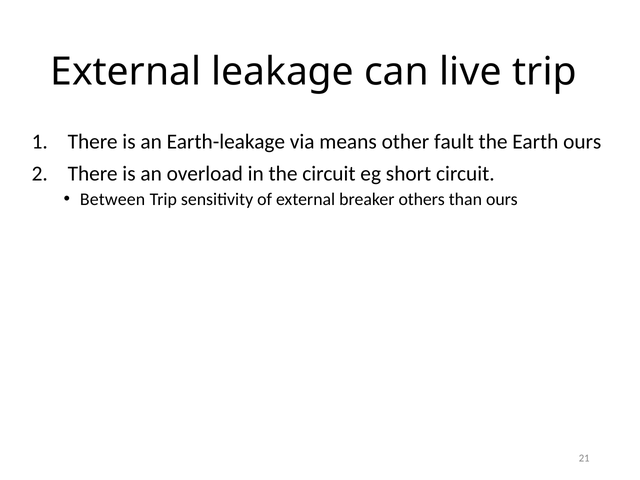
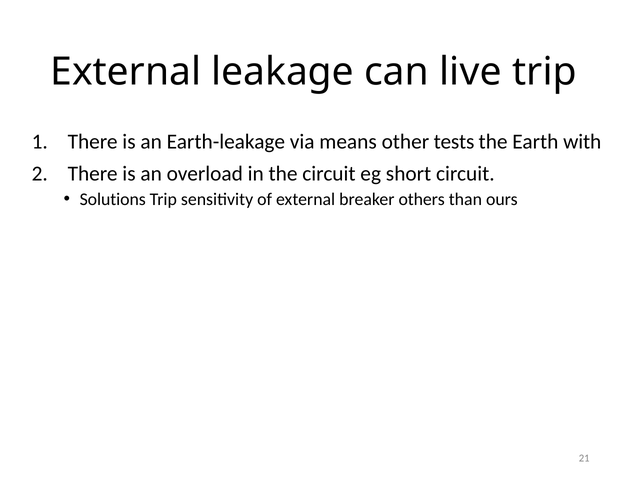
fault: fault -> tests (454, 142)
Earth ours: ours -> with (582, 142)
Between: Between -> Solutions (113, 199)
